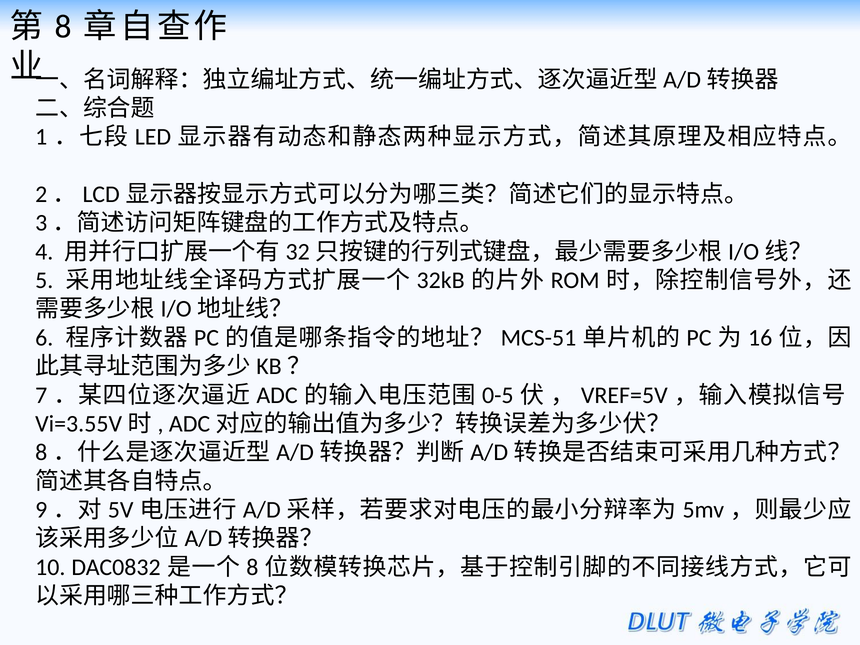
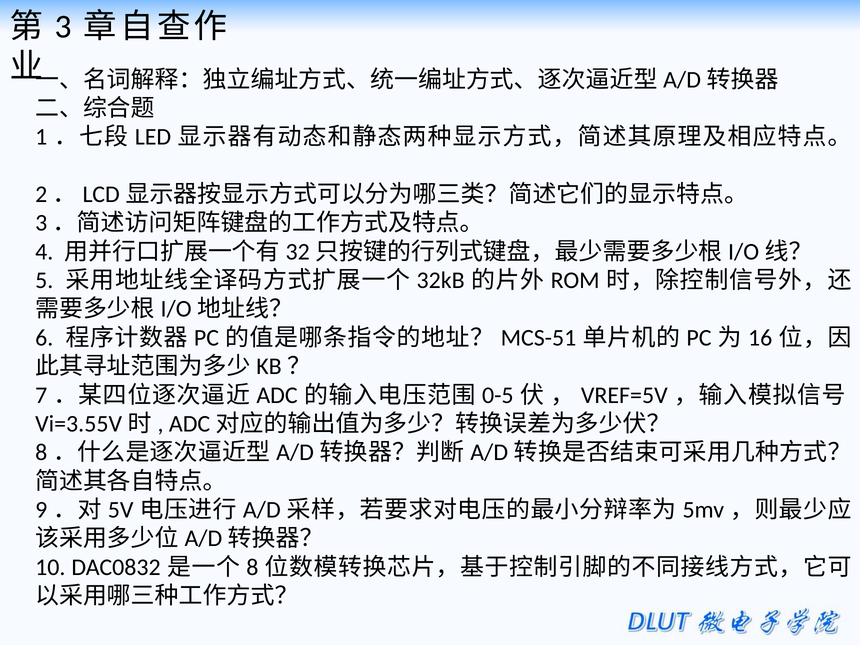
8: 8 -> 3 (63, 27)
